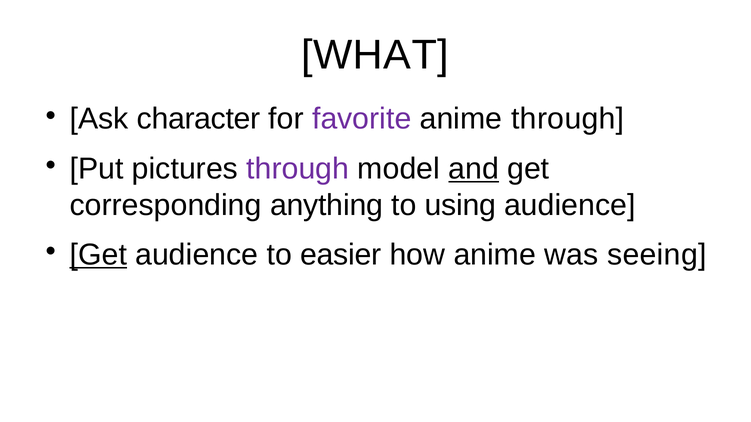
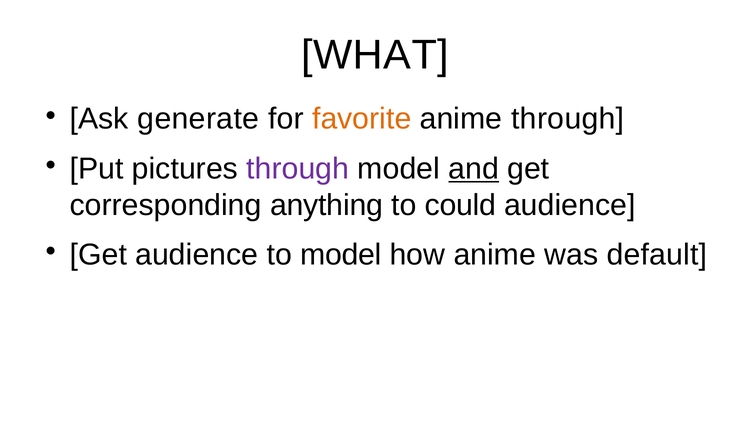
character: character -> generate (198, 119)
favorite colour: purple -> orange (362, 119)
using: using -> could (460, 205)
Get underline: present -> none (98, 255)
to easier: easier -> model (341, 255)
seeing: seeing -> default (657, 255)
